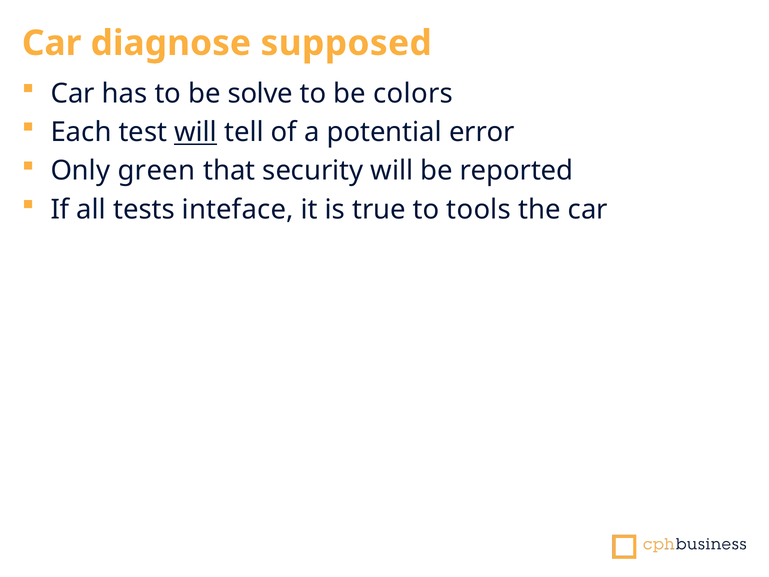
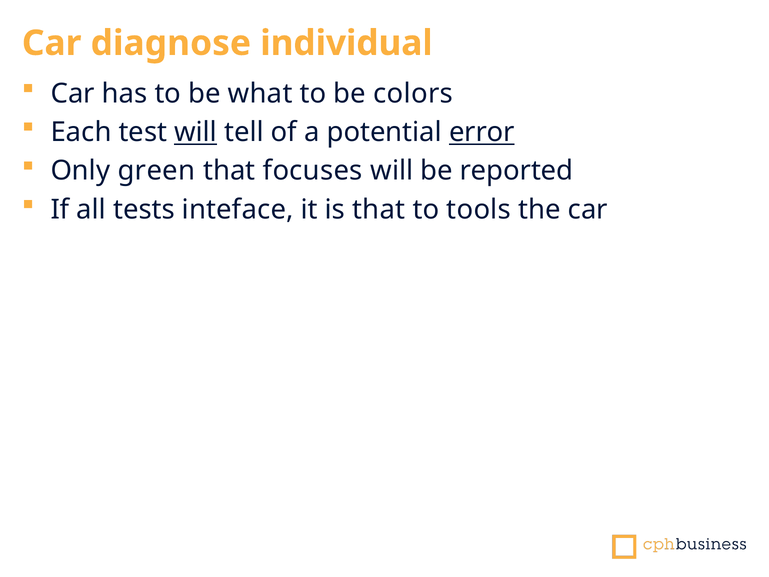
supposed: supposed -> individual (346, 43)
solve: solve -> what (260, 94)
error underline: none -> present (482, 132)
security: security -> focuses (313, 171)
is true: true -> that (379, 209)
